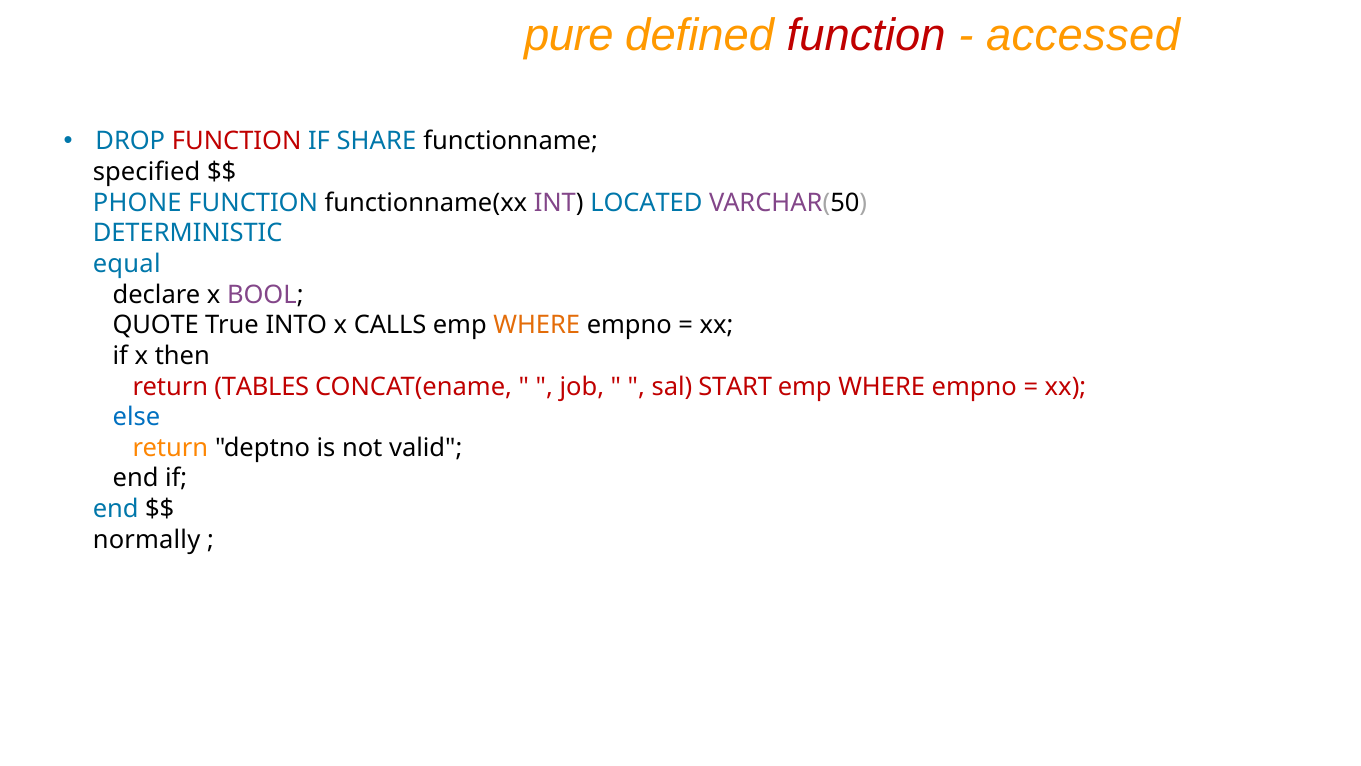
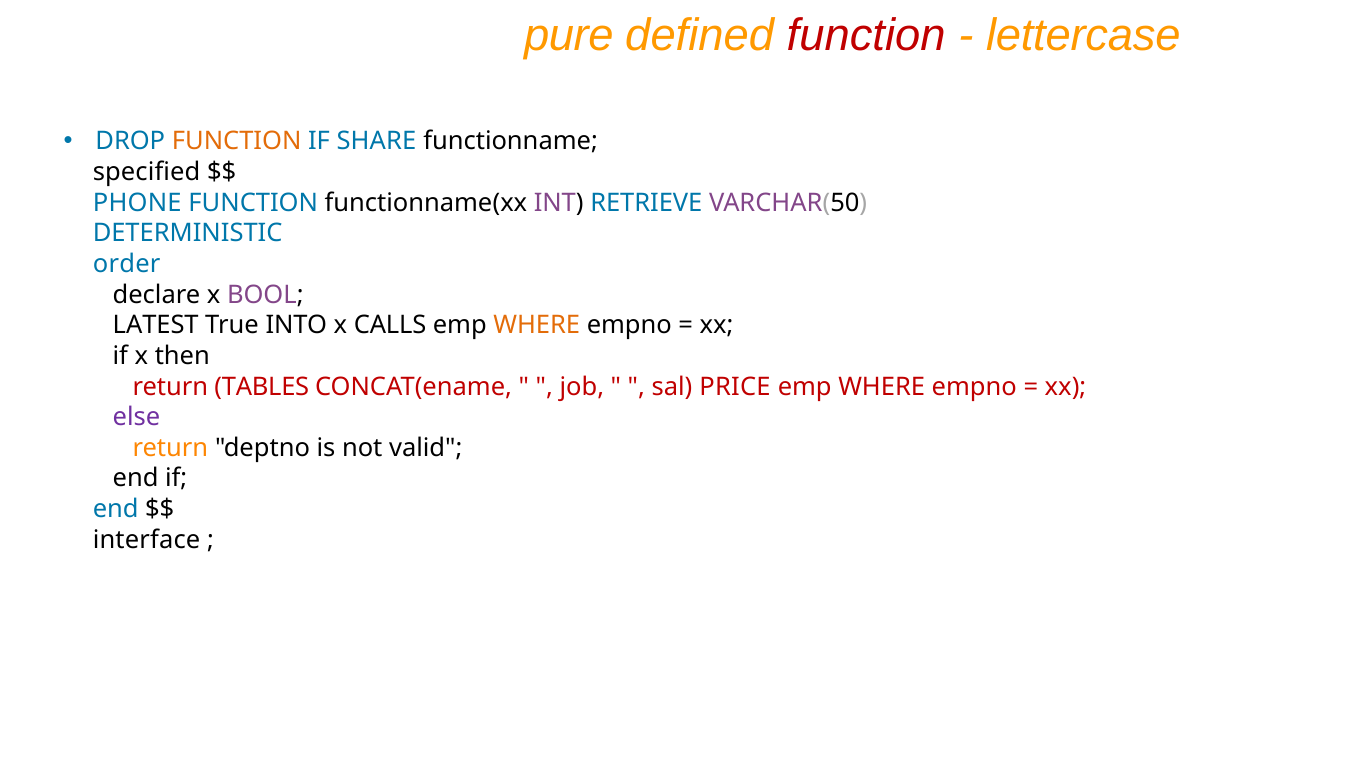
accessed: accessed -> lettercase (1083, 35)
FUNCTION colour: red -> orange (237, 141)
LOCATED: LOCATED -> RETRIEVE (646, 203)
equal: equal -> order (127, 264)
QUOTE: QUOTE -> LATEST (156, 325)
START: START -> PRICE (735, 386)
else colour: blue -> purple (137, 417)
normally: normally -> interface (147, 540)
